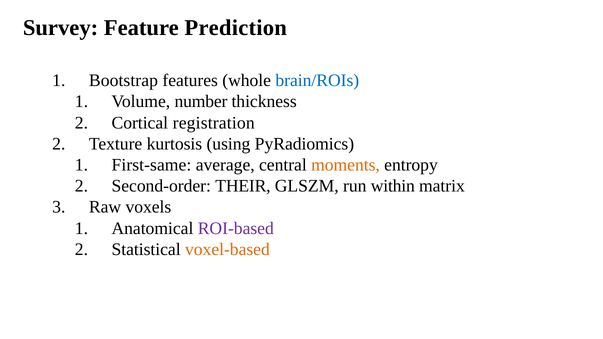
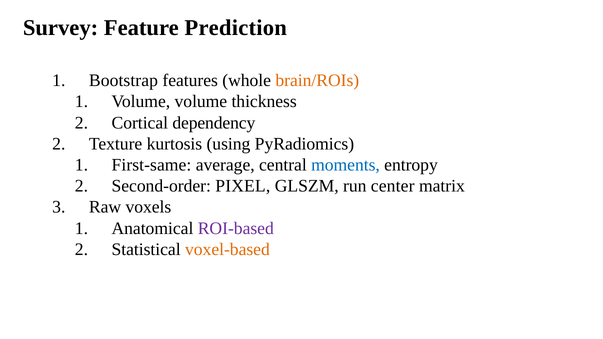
brain/ROIs colour: blue -> orange (317, 81)
Volume number: number -> volume (201, 102)
registration: registration -> dependency (214, 123)
moments colour: orange -> blue (346, 165)
THEIR: THEIR -> PIXEL (243, 186)
within: within -> center (393, 186)
